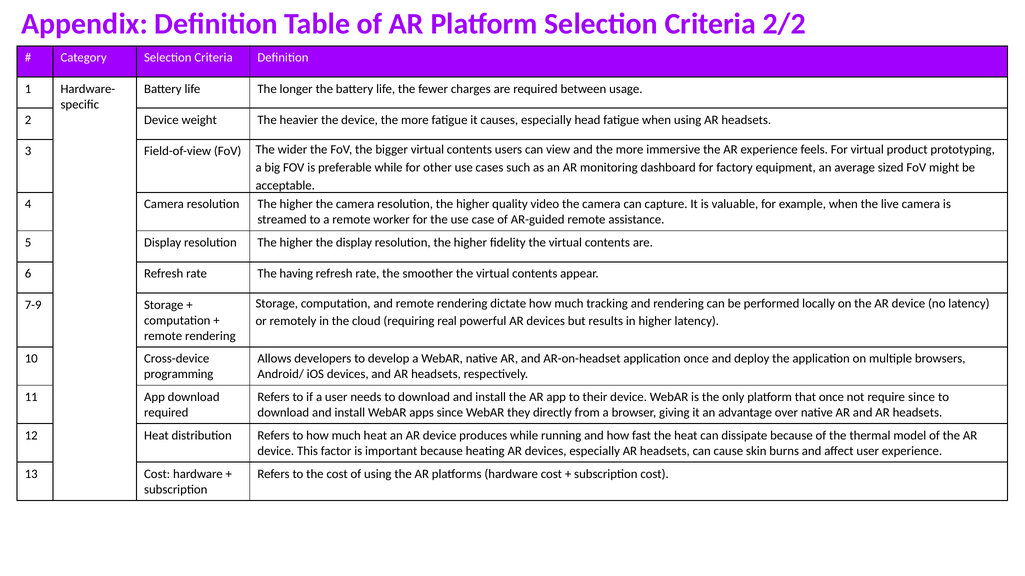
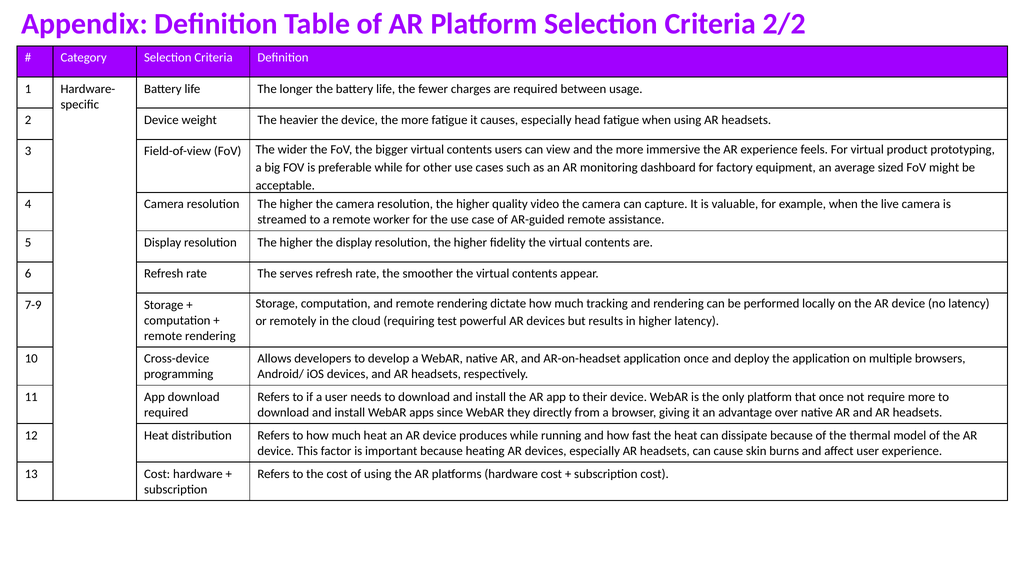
having: having -> serves (296, 274)
real: real -> test (447, 322)
require since: since -> more (922, 397)
